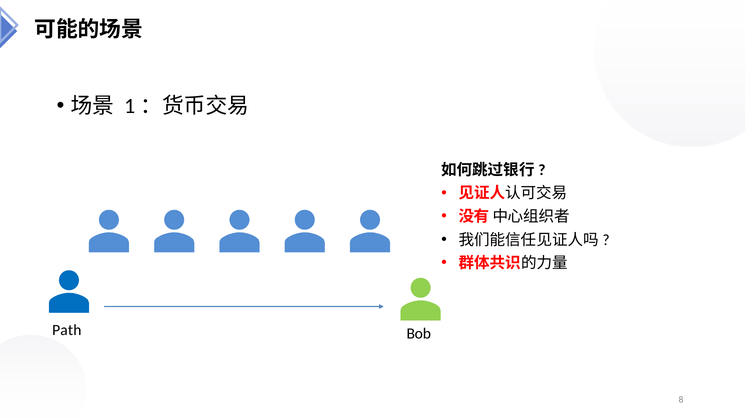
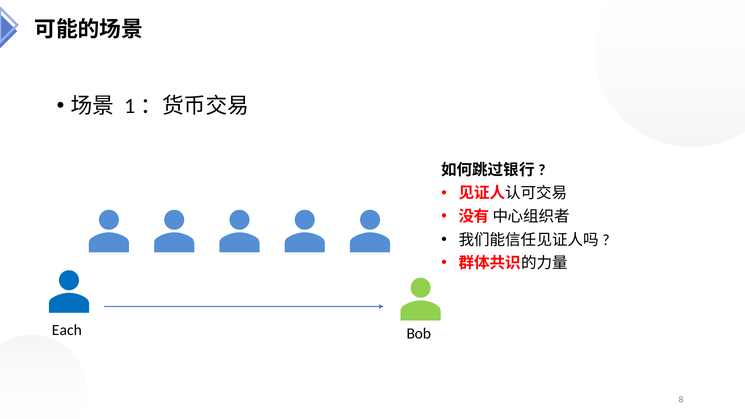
Path: Path -> Each (67, 330)
